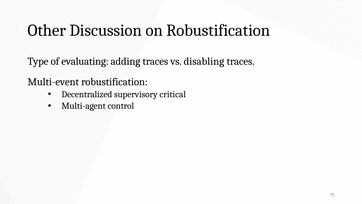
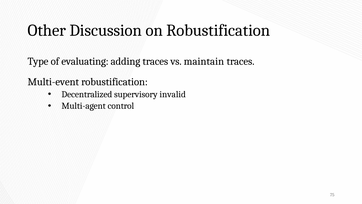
disabling: disabling -> maintain (204, 61)
critical: critical -> invalid (173, 94)
